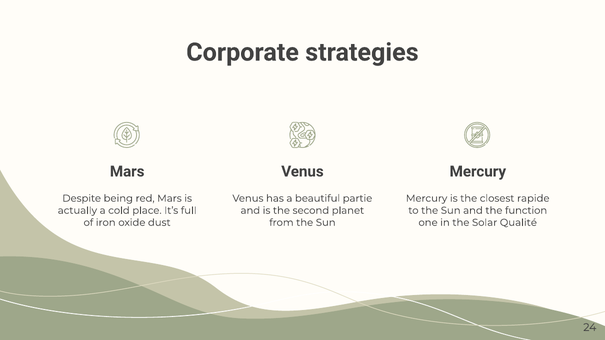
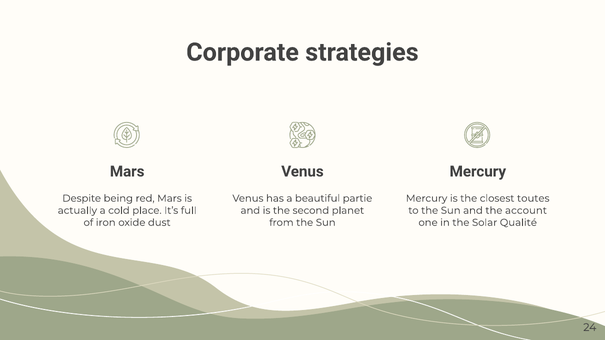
rapide: rapide -> toutes (533, 199)
function: function -> account (526, 211)
